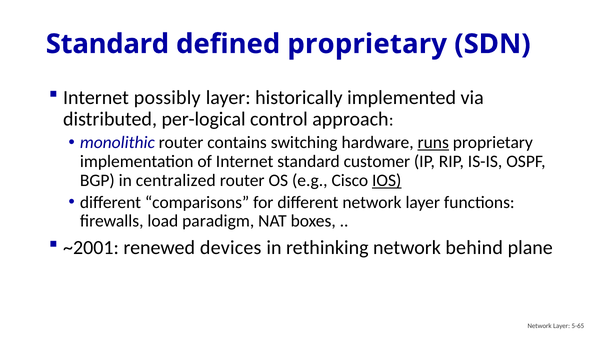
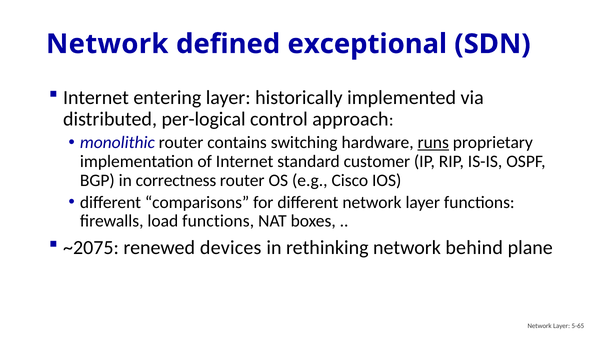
Standard: Standard -> Network (107, 44)
defined proprietary: proprietary -> exceptional (367, 44)
possibly: possibly -> entering (167, 98)
centralized: centralized -> correctness (176, 181)
IOS underline: present -> none (387, 181)
load paradigm: paradigm -> functions (218, 222)
~2001: ~2001 -> ~2075 (91, 248)
